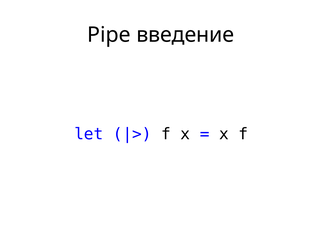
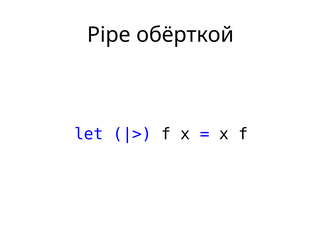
введение: введение -> обёрткой (185, 35)
